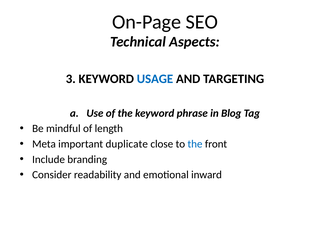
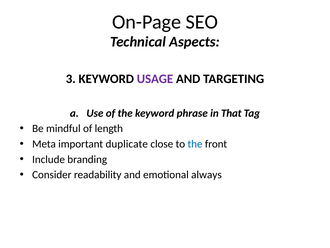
USAGE colour: blue -> purple (155, 79)
Blog: Blog -> That (231, 113)
inward: inward -> always (206, 174)
